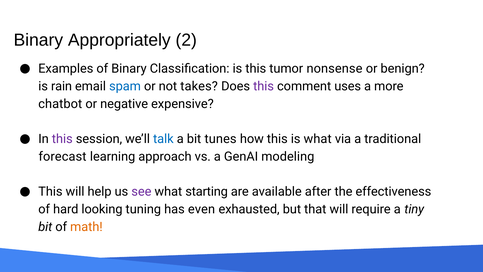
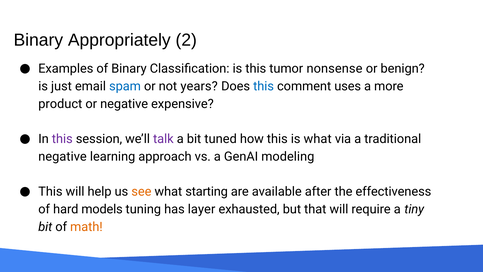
rain: rain -> just (61, 86)
takes: takes -> years (199, 86)
this colour: purple -> blue (264, 86)
chatbot: chatbot -> product (60, 104)
talk colour: blue -> purple (163, 139)
tunes: tunes -> tuned (221, 139)
forecast: forecast -> negative (63, 156)
see colour: purple -> orange (141, 192)
looking: looking -> models (102, 209)
even: even -> layer (202, 209)
